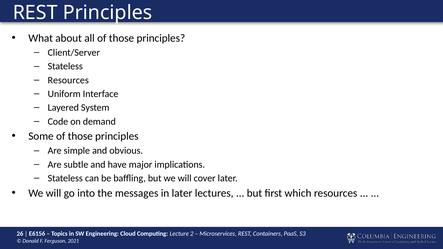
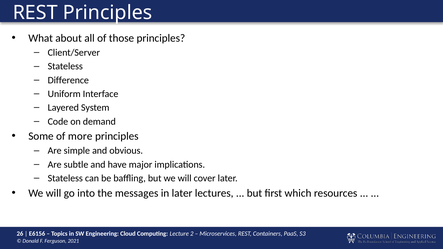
Resources: Resources -> Difference (68, 80)
Some of those: those -> more (80, 136)
